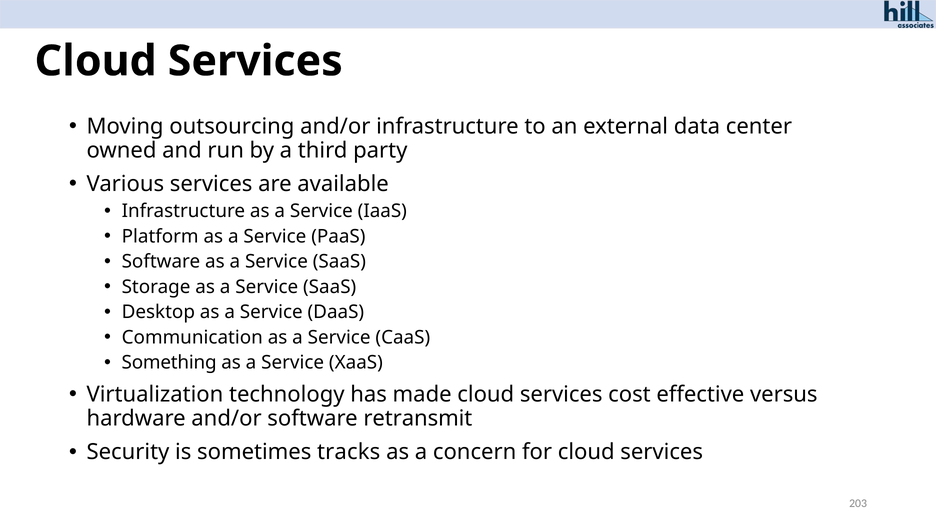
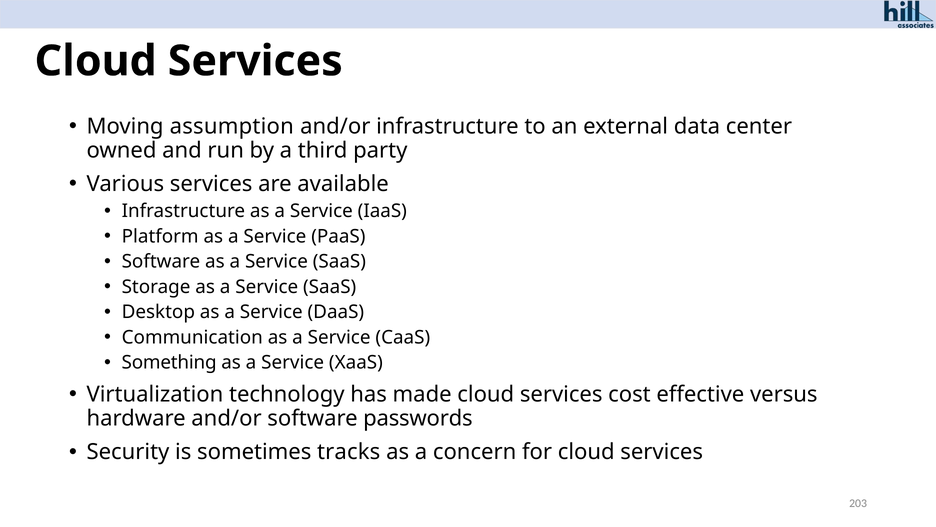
outsourcing: outsourcing -> assumption (232, 126)
retransmit: retransmit -> passwords (418, 418)
